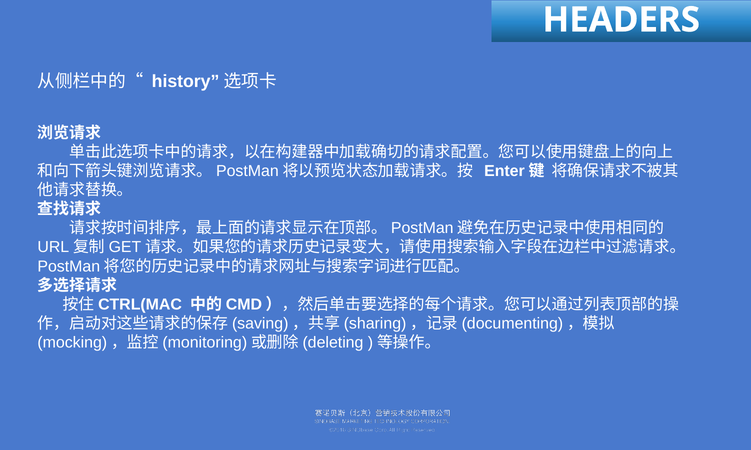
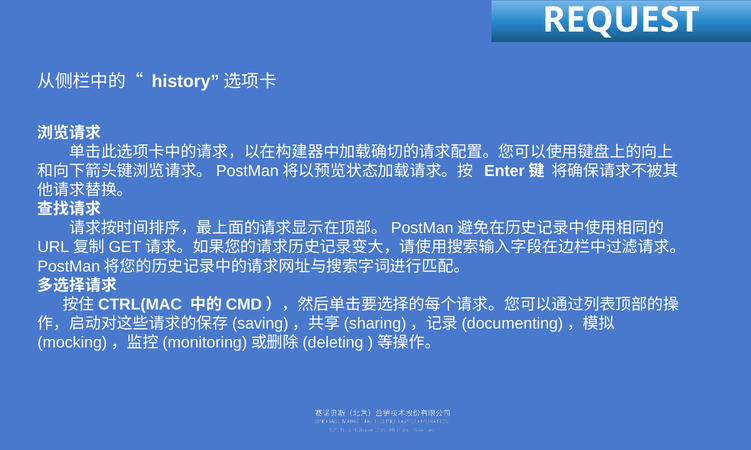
HEADERS: HEADERS -> REQUEST (621, 20)
